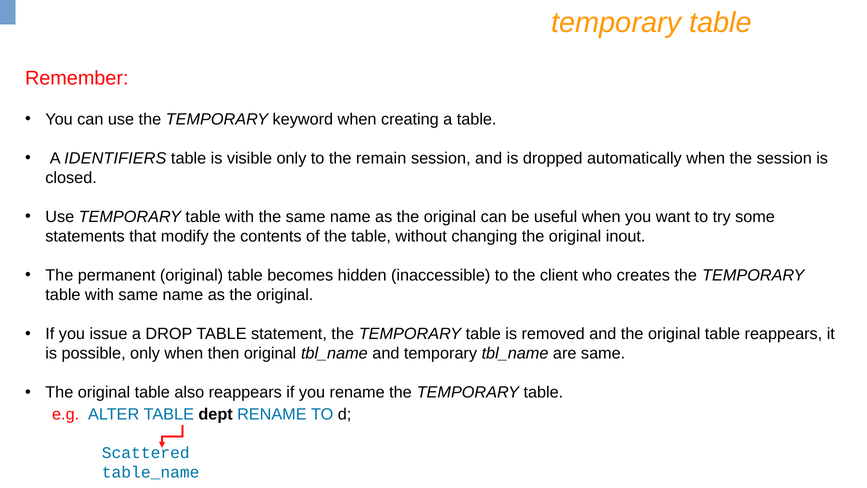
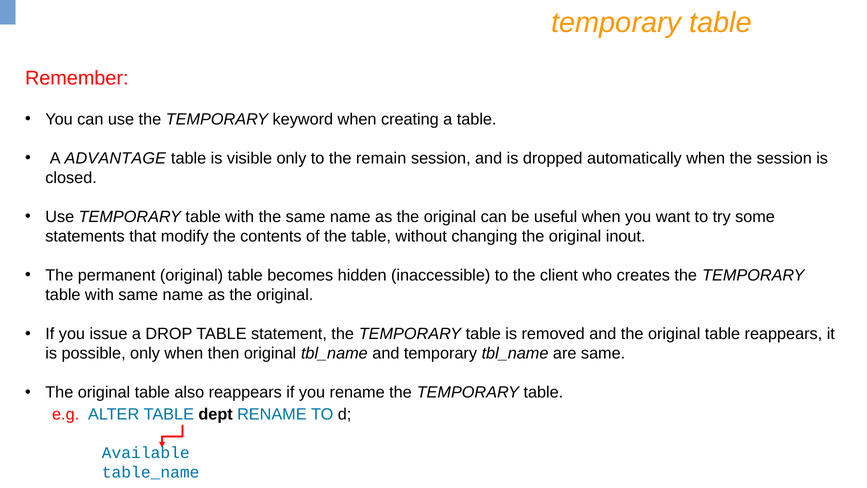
IDENTIFIERS: IDENTIFIERS -> ADVANTAGE (115, 158)
Scattered: Scattered -> Available (146, 452)
